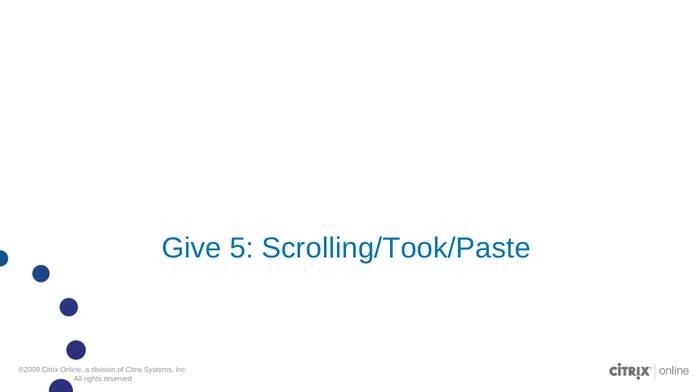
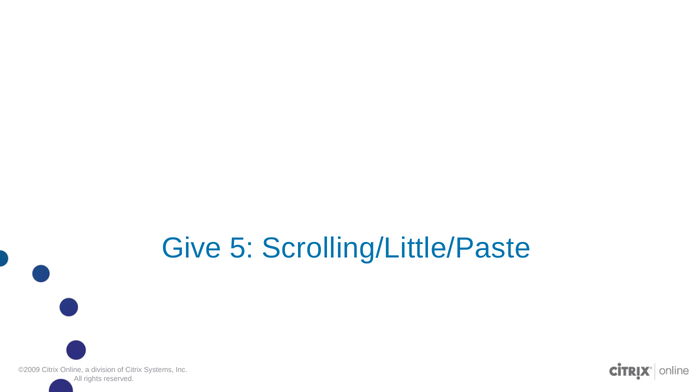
Scrolling/Took/Paste: Scrolling/Took/Paste -> Scrolling/Little/Paste (396, 248)
